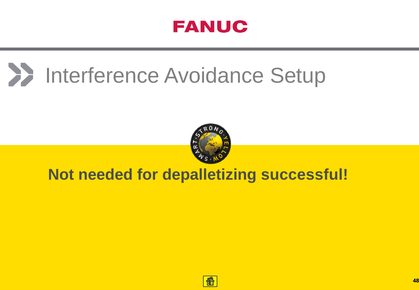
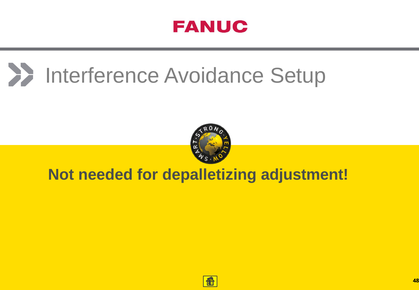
successful: successful -> adjustment (305, 175)
